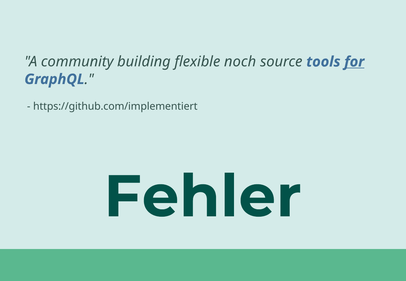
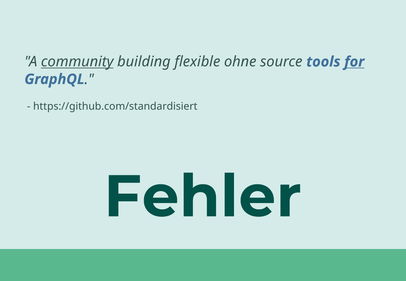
community underline: none -> present (77, 62)
noch: noch -> ohne (240, 62)
https://github.com/implementiert: https://github.com/implementiert -> https://github.com/standardisiert (115, 106)
